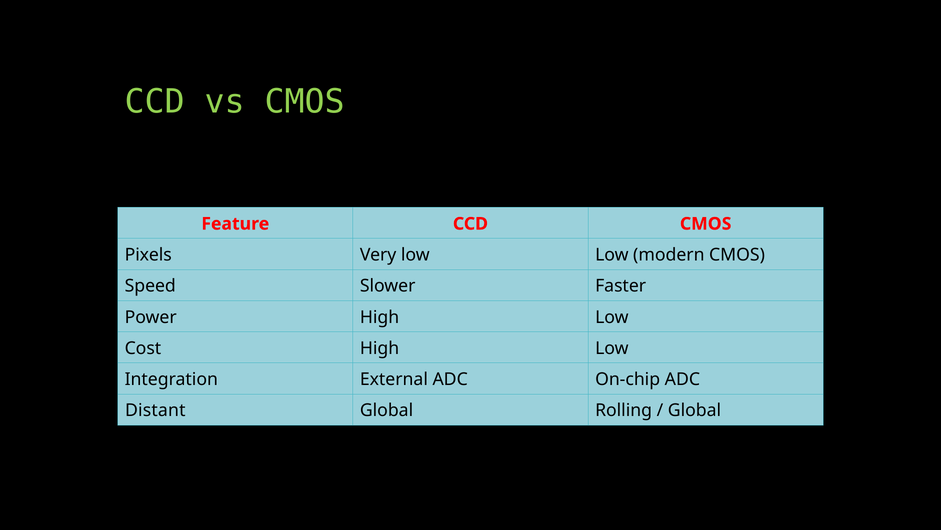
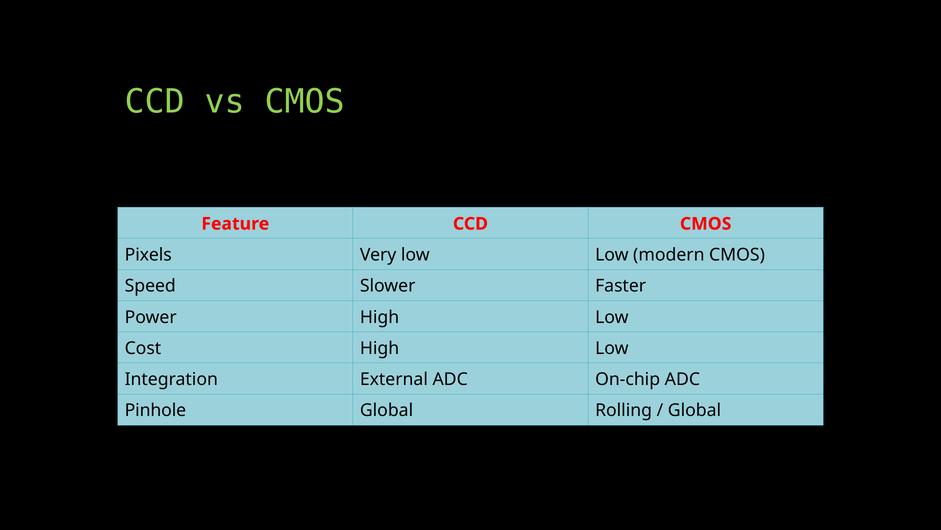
Distant: Distant -> Pinhole (155, 410)
